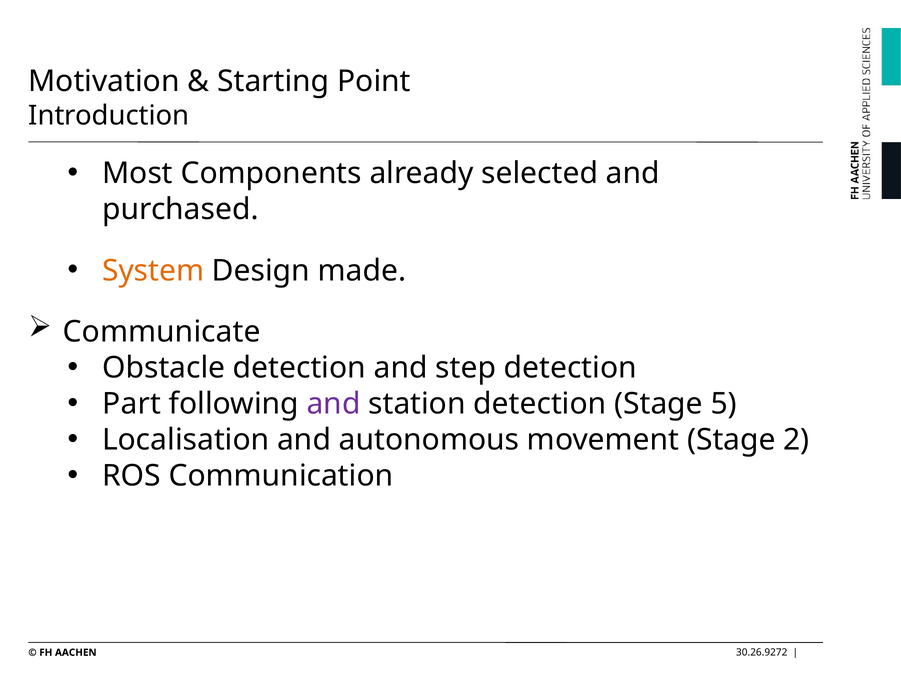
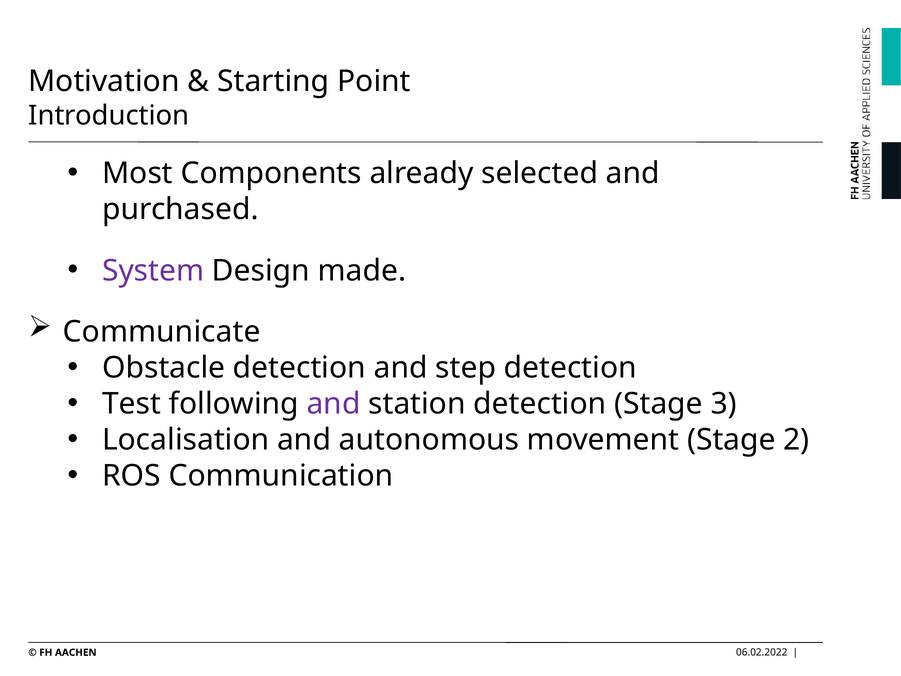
System colour: orange -> purple (153, 271)
Part: Part -> Test (132, 404)
5: 5 -> 3 (724, 404)
30.26.9272: 30.26.9272 -> 06.02.2022 (762, 652)
